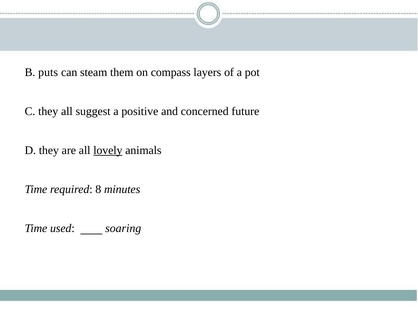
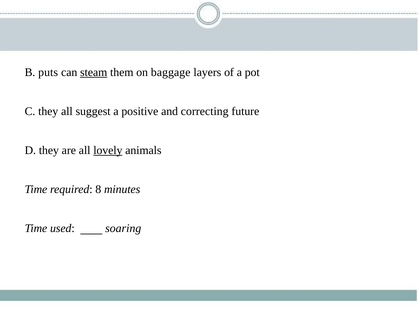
steam underline: none -> present (94, 72)
compass: compass -> baggage (171, 72)
concerned: concerned -> correcting (205, 112)
